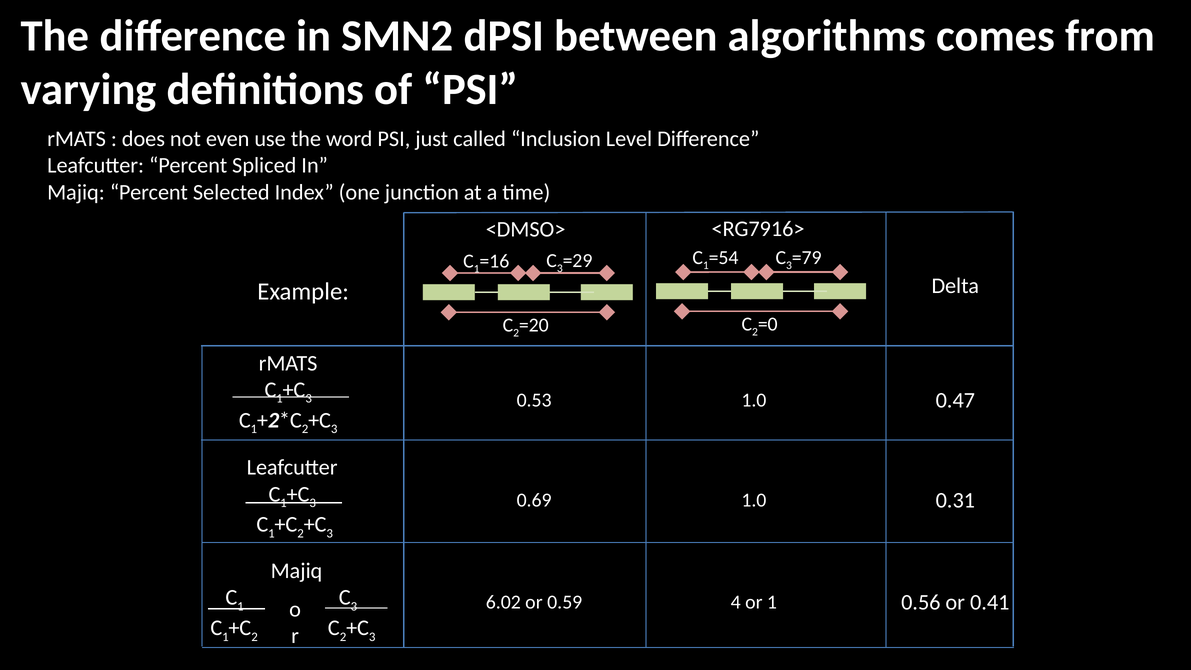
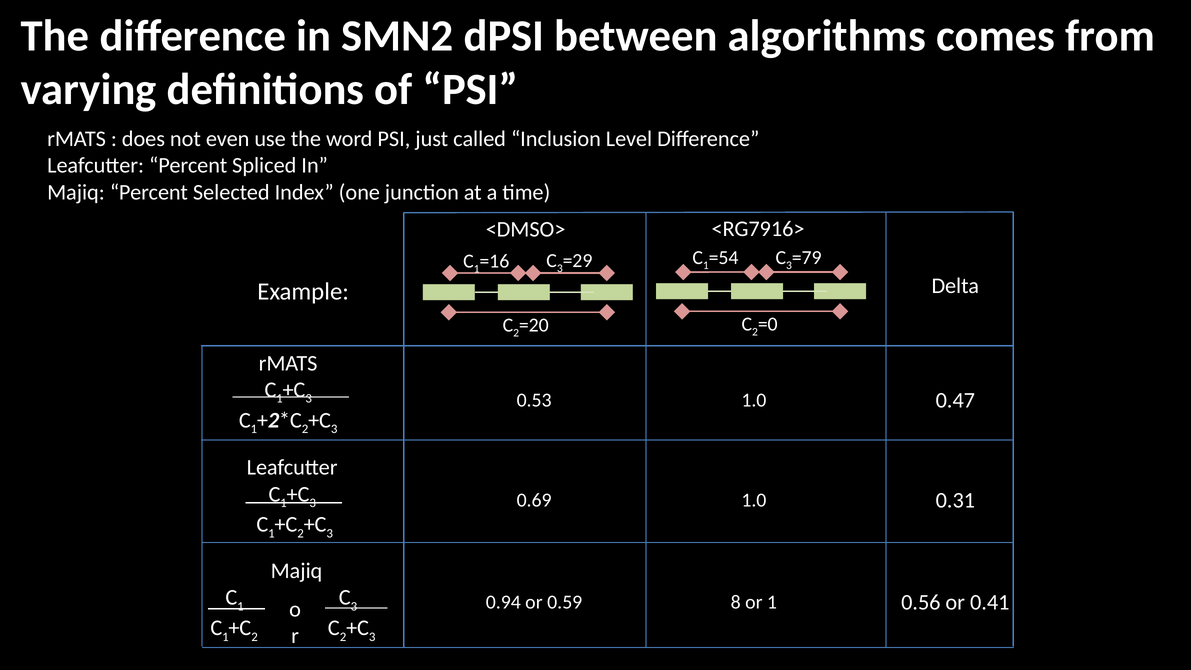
6.02: 6.02 -> 0.94 (503, 602)
4: 4 -> 8 (736, 602)
